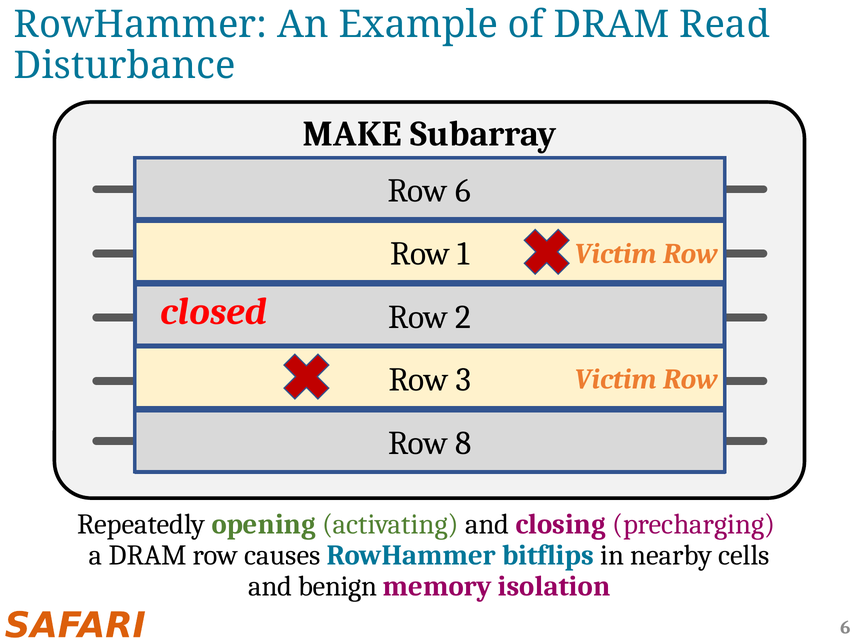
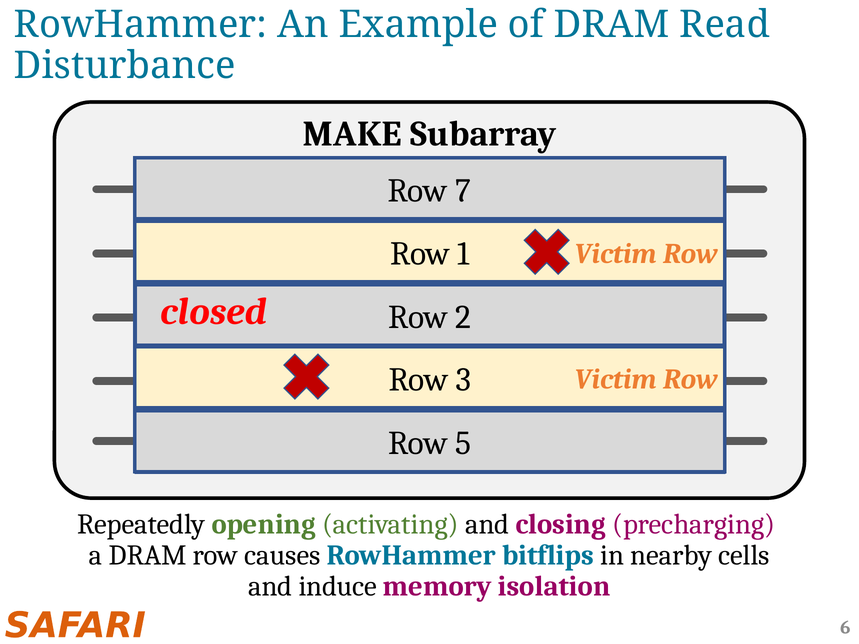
Row 6: 6 -> 7 (463, 191)
8: 8 -> 5 (463, 444)
benign: benign -> induce (338, 586)
